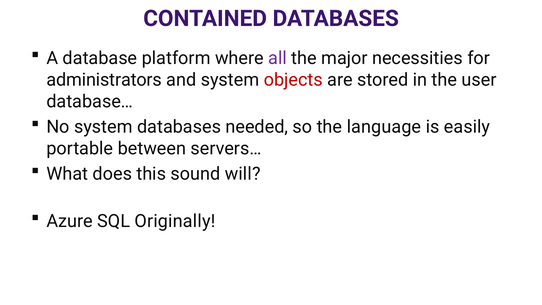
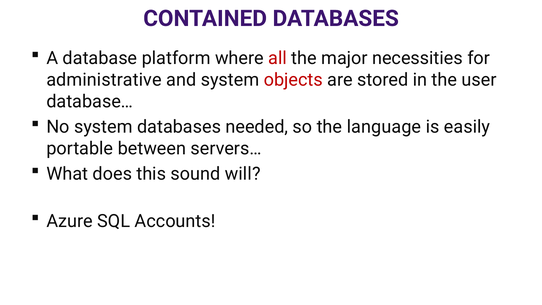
all colour: purple -> red (278, 58)
administrators: administrators -> administrative (104, 80)
Originally: Originally -> Accounts (175, 221)
